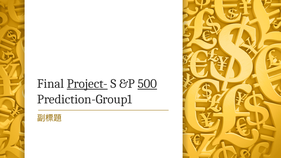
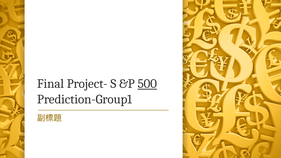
Project- underline: present -> none (87, 84)
